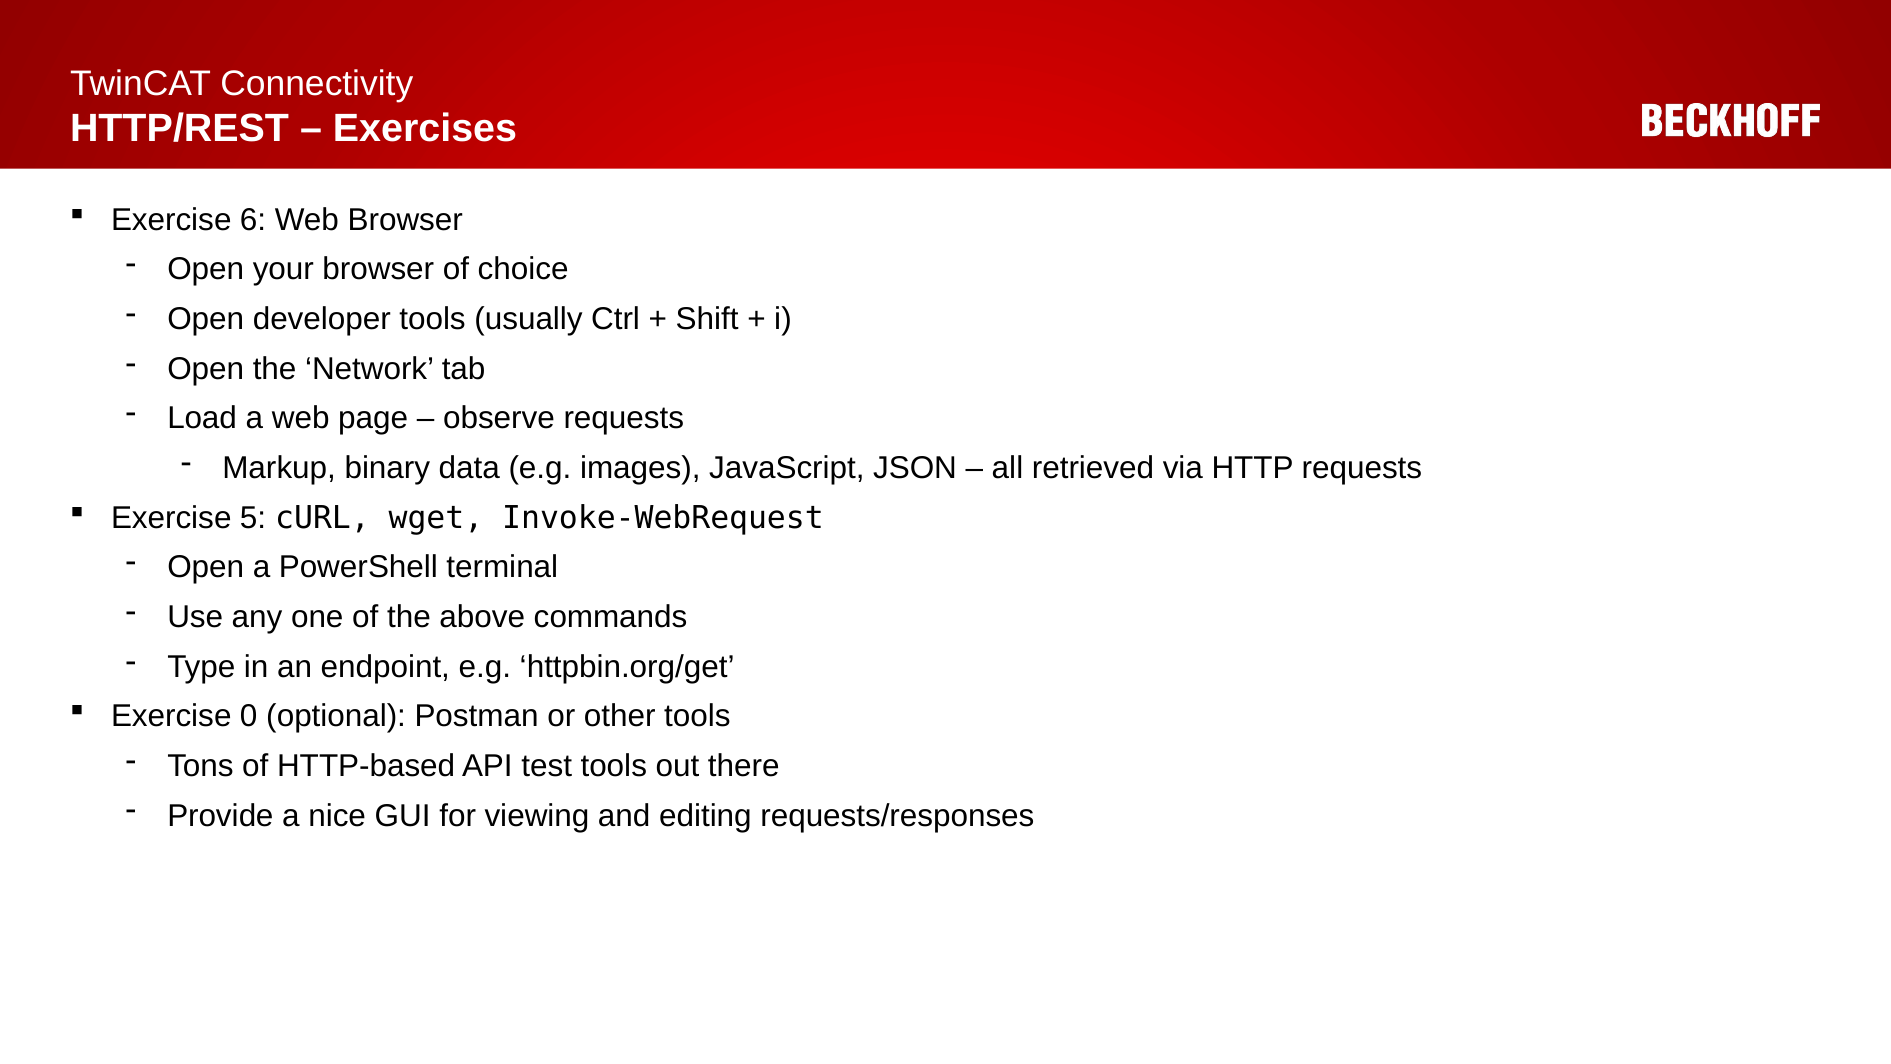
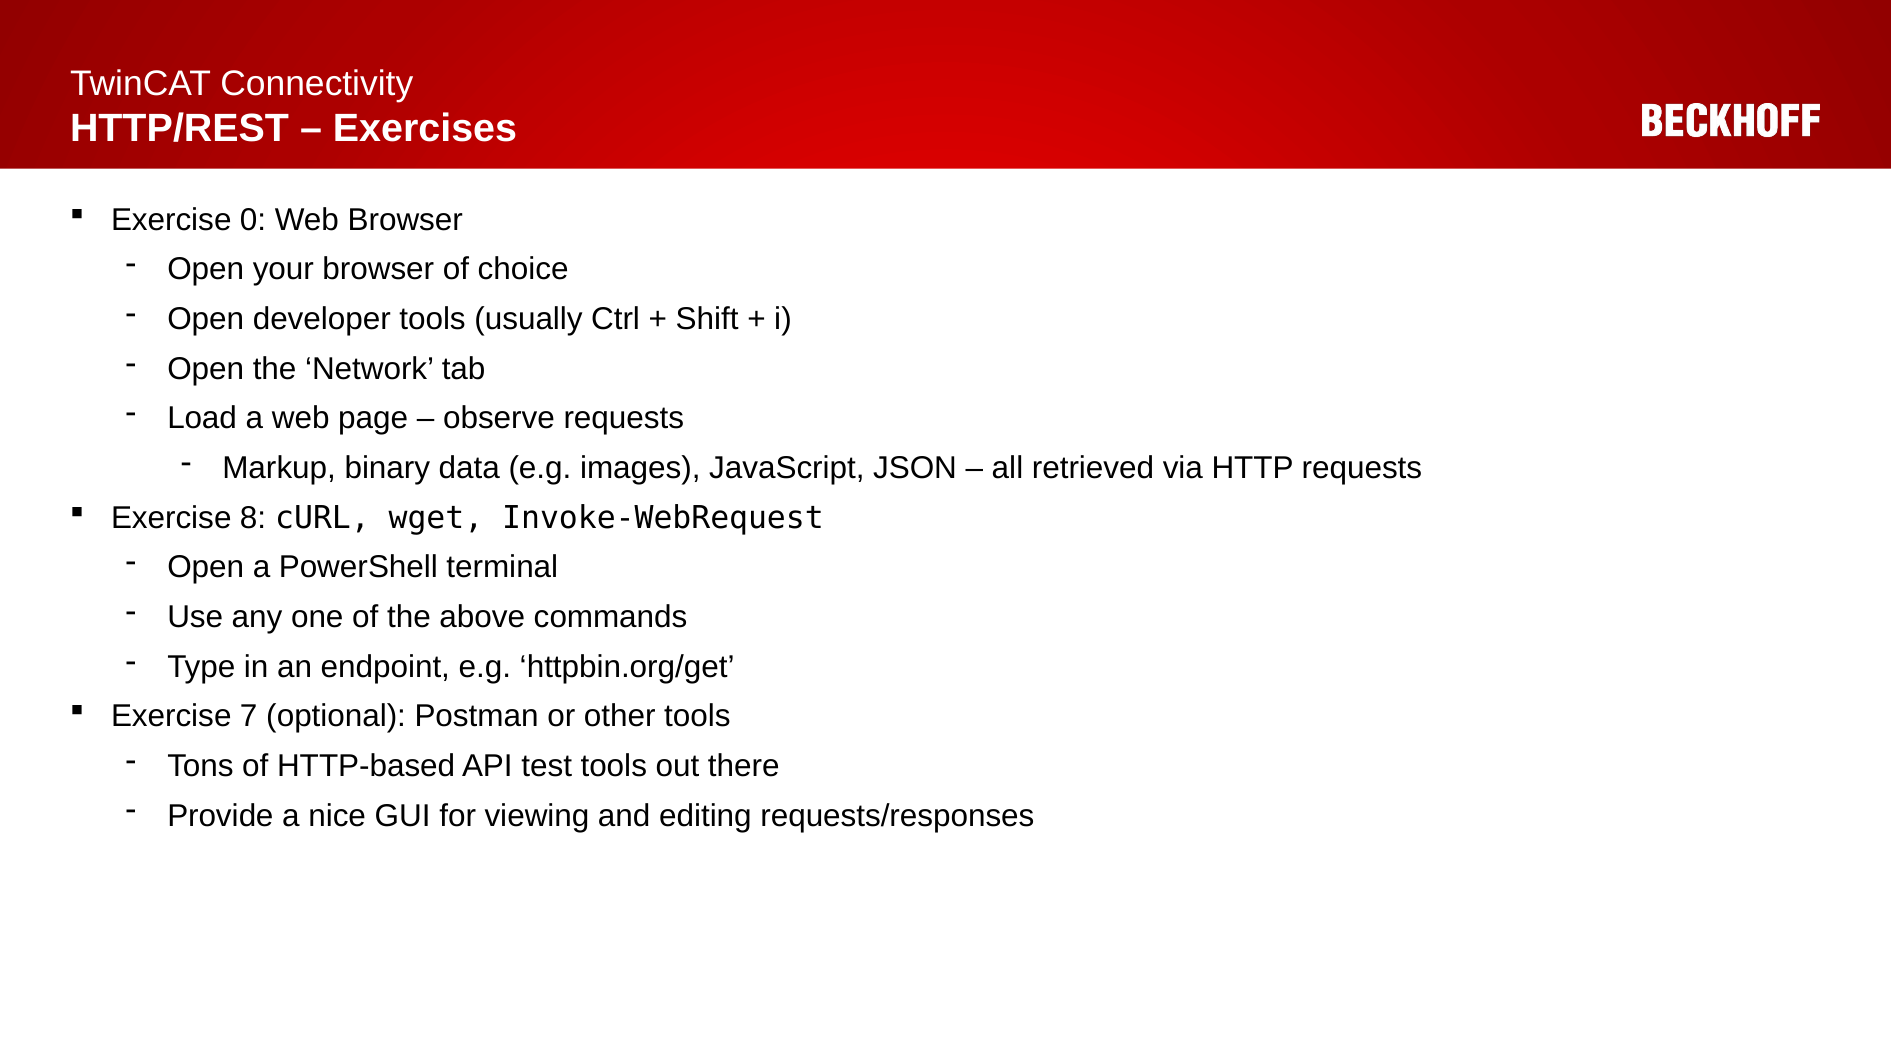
6: 6 -> 0 (253, 220)
5: 5 -> 8 (253, 518)
0: 0 -> 7 (249, 716)
